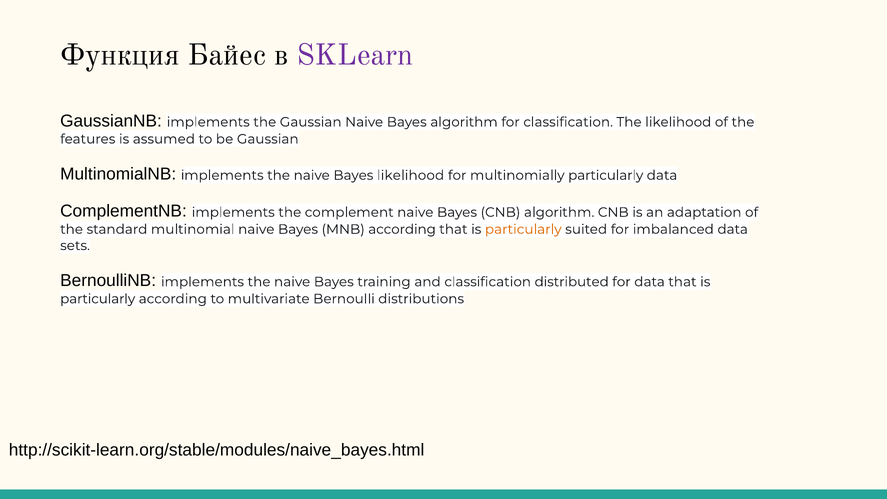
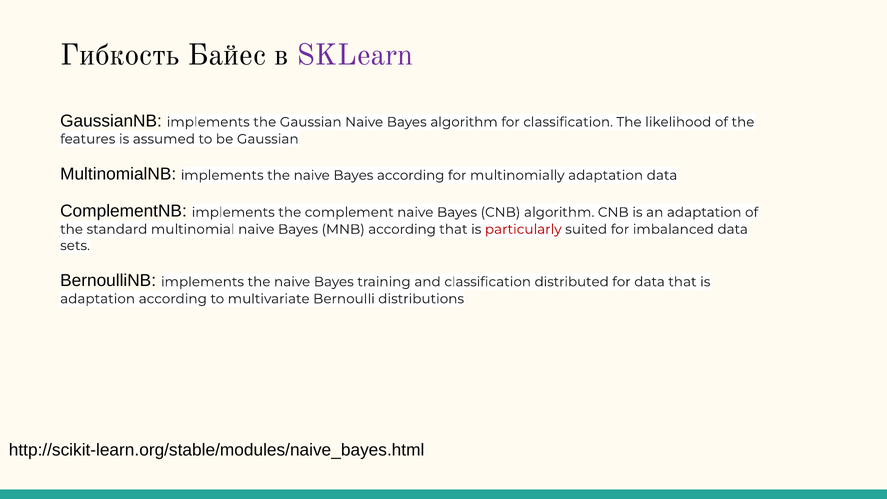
Функция: Функция -> Гибкость (120, 55)
Bayes likelihood: likelihood -> according (411, 175)
multinomially particularly: particularly -> adaptation (606, 175)
particularly colour: orange -> red (523, 229)
particularly: particularly -> adaptation (98, 299)
